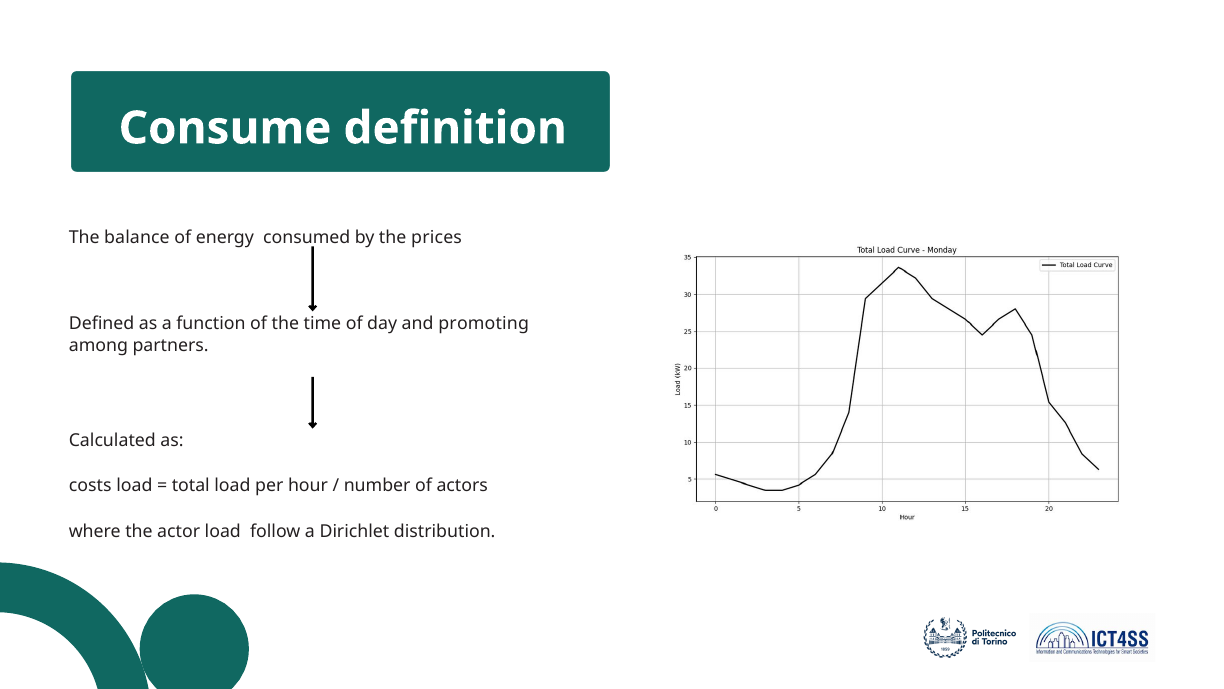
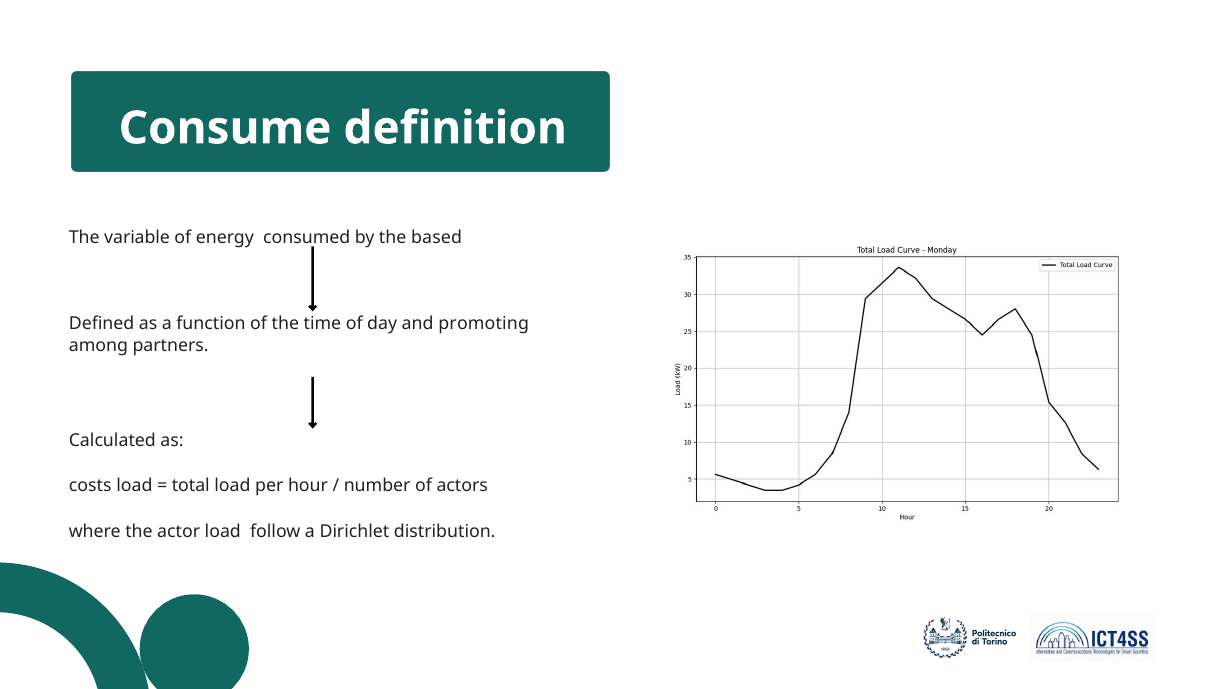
balance: balance -> variable (137, 237)
prices: prices -> based (437, 237)
